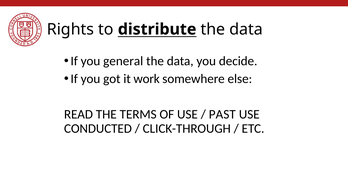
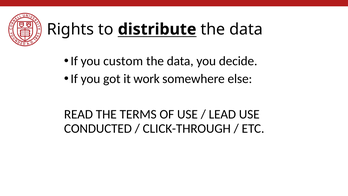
general: general -> custom (123, 61)
PAST: PAST -> LEAD (222, 114)
